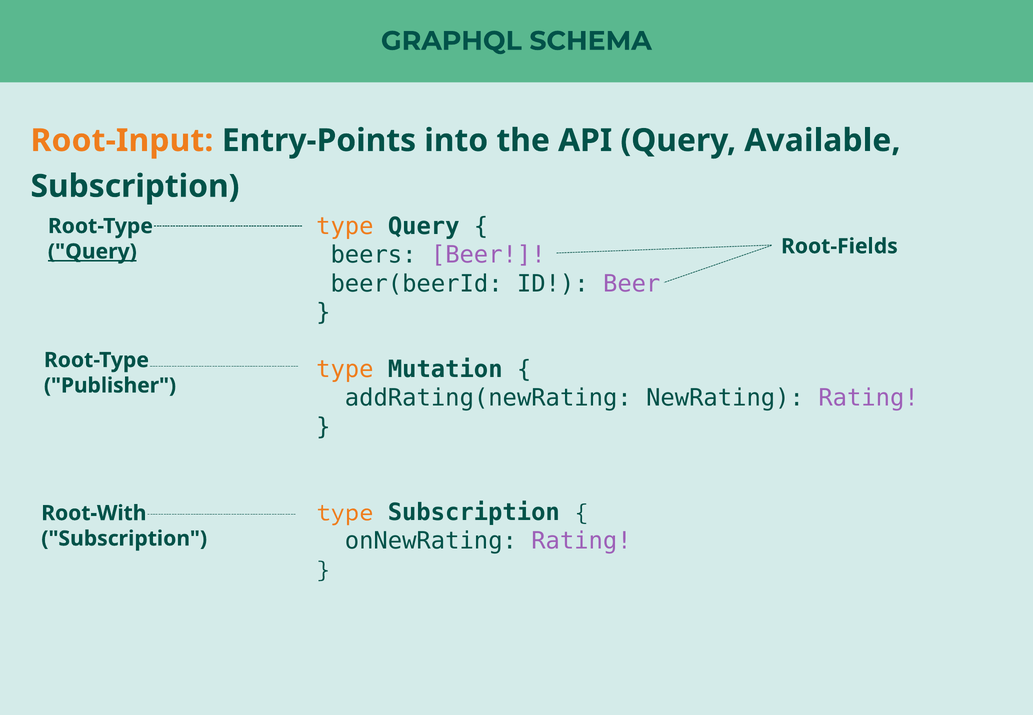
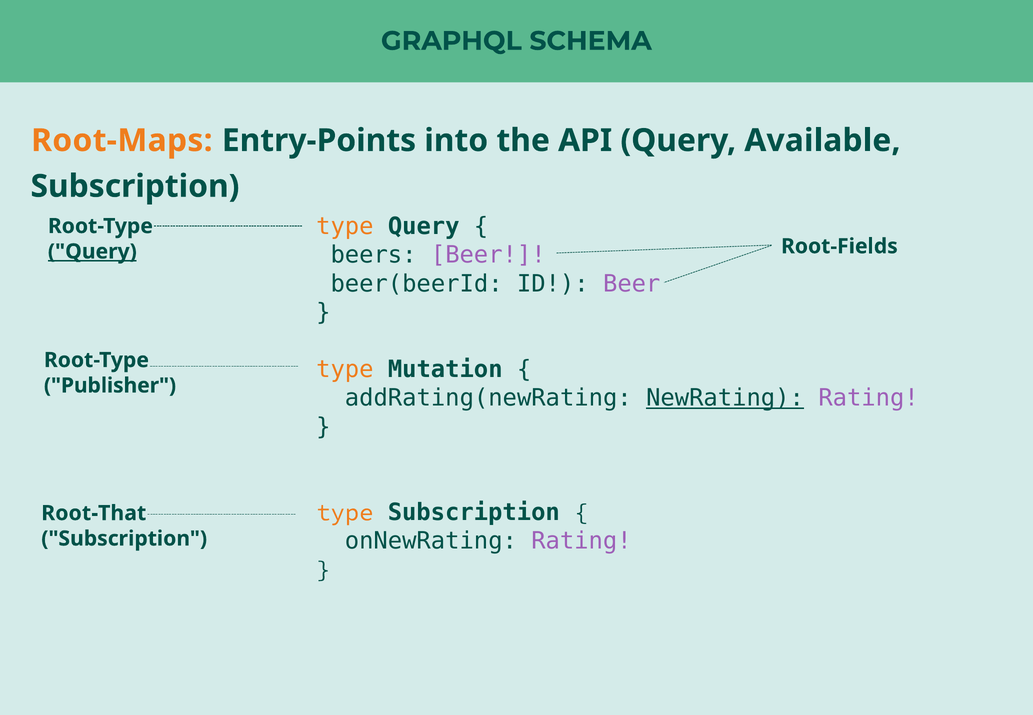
Root-Input: Root-Input -> Root-Maps (122, 141)
NewRating underline: none -> present (725, 398)
Root-With: Root-With -> Root-That (94, 513)
